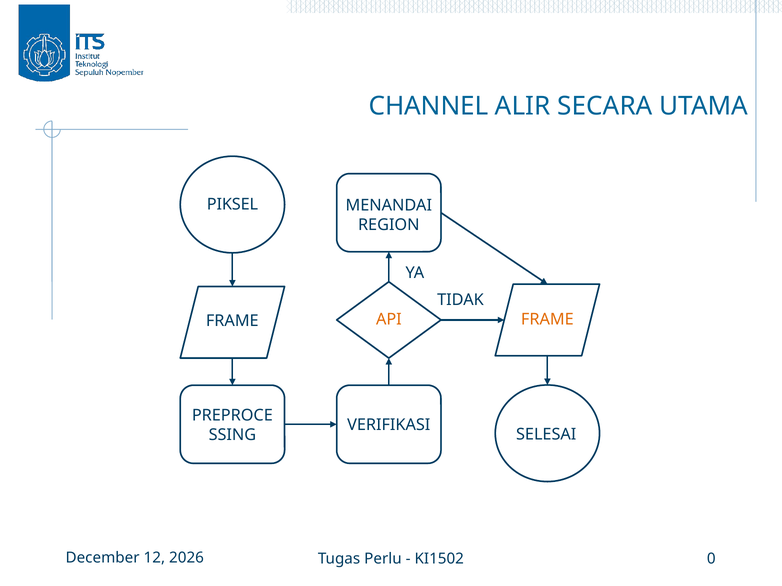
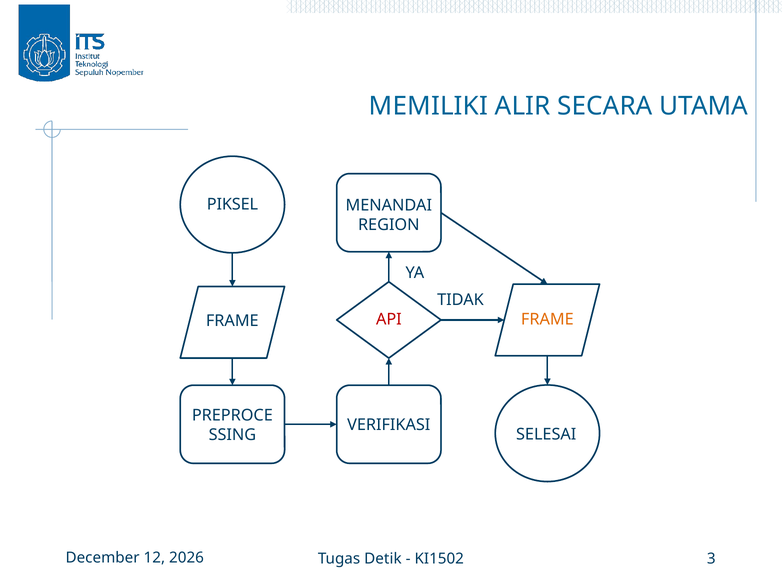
CHANNEL: CHANNEL -> MEMILIKI (428, 106)
API colour: orange -> red (389, 320)
Perlu: Perlu -> Detik (383, 559)
0: 0 -> 3 (711, 559)
